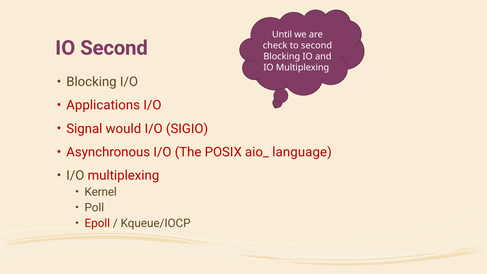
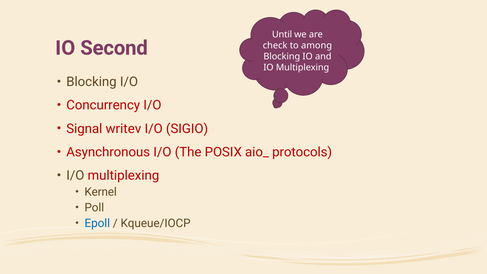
to second: second -> among (317, 45)
Applications: Applications -> Concurrency (103, 105)
would: would -> writev (123, 129)
language: language -> protocols (302, 152)
Epoll colour: red -> blue (97, 223)
